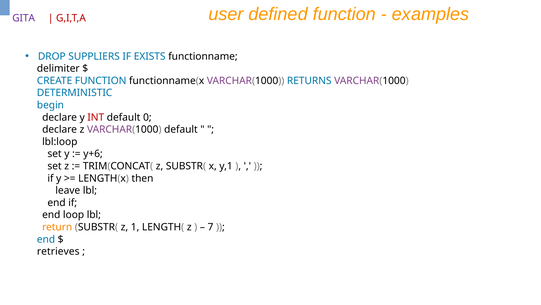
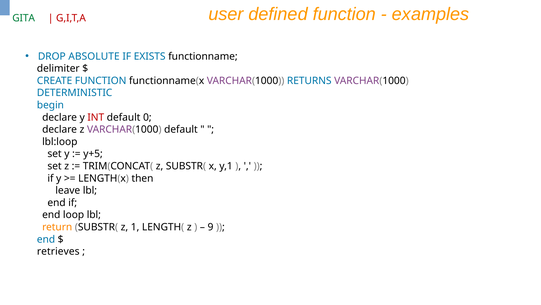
GITA colour: purple -> green (24, 18)
SUPPLIERS: SUPPLIERS -> ABSOLUTE (94, 56)
y+6: y+6 -> y+5 (93, 154)
7: 7 -> 9 (211, 227)
